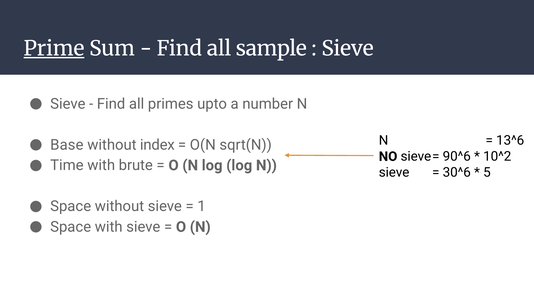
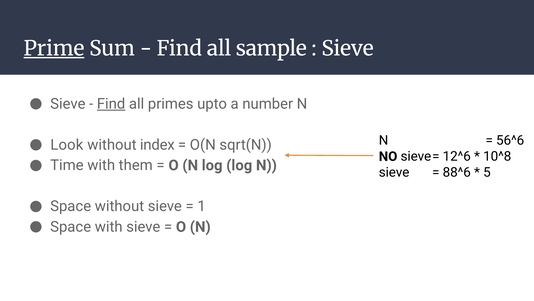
Find underline: none -> present (111, 104)
13^6: 13^6 -> 56^6 (510, 140)
Base: Base -> Look (67, 145)
90^6: 90^6 -> 12^6 (457, 156)
10^2: 10^2 -> 10^8 (497, 156)
brute: brute -> them (136, 165)
30^6: 30^6 -> 88^6 (457, 172)
